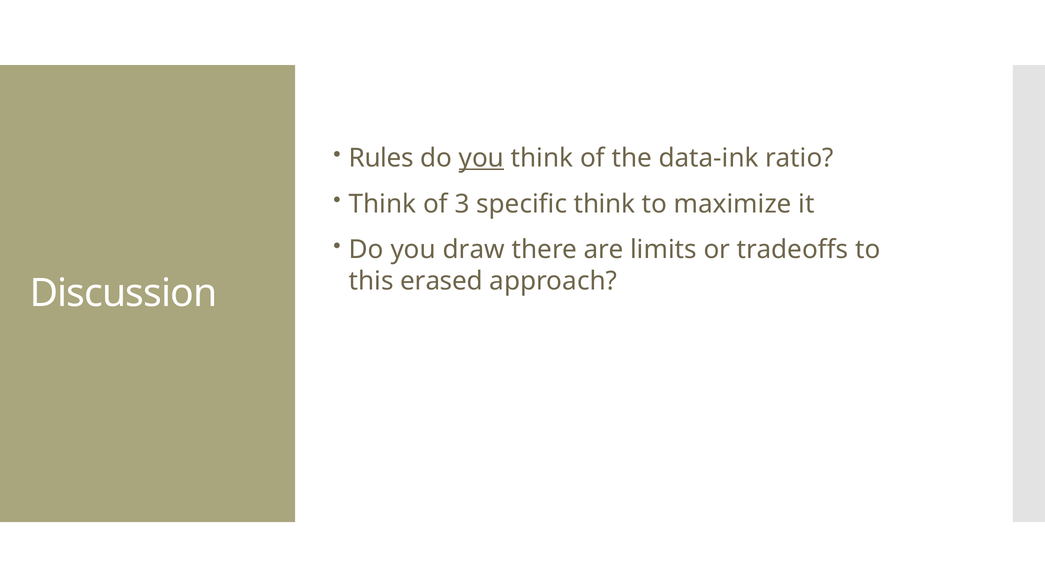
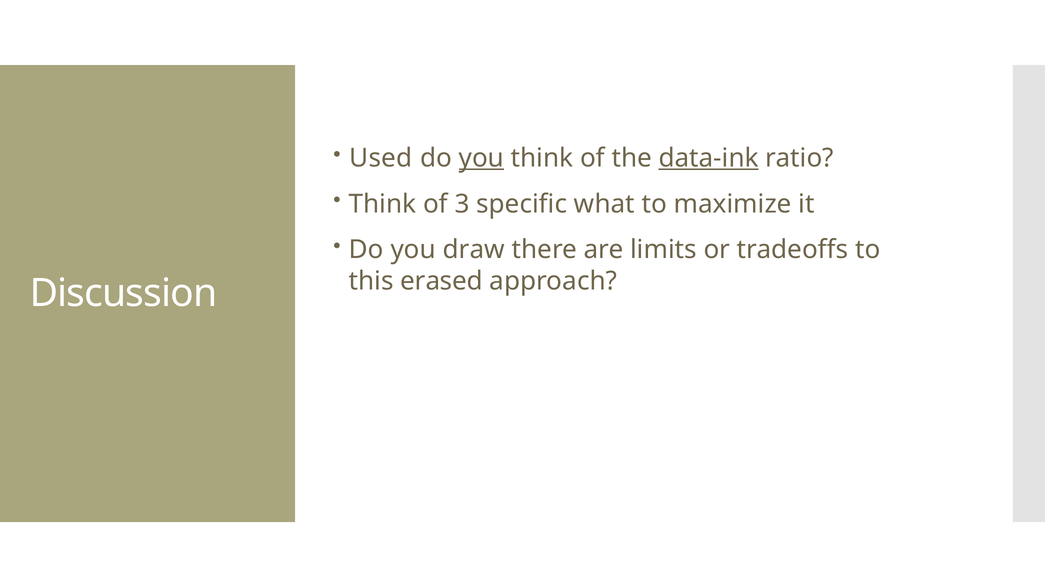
Rules: Rules -> Used (381, 158)
data-ink underline: none -> present (709, 158)
specific think: think -> what (604, 204)
